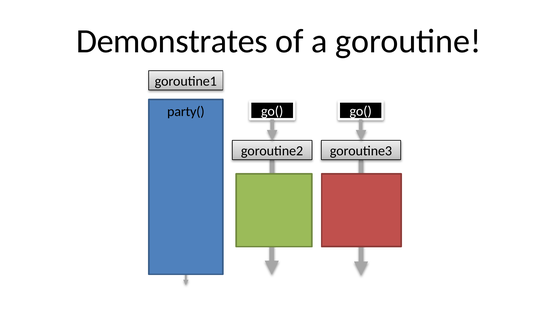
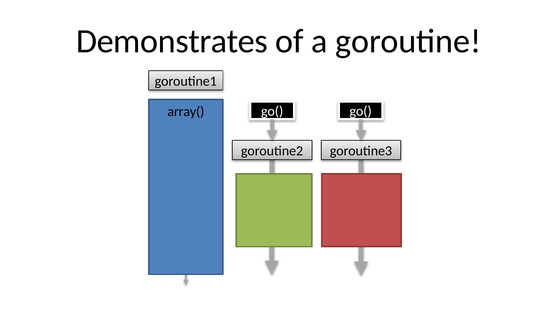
party(: party( -> array( (186, 112)
